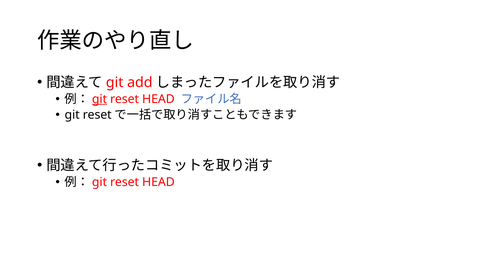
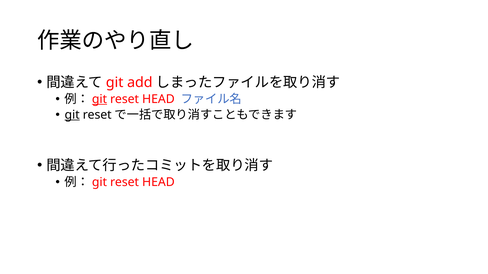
git underline: none -> present (72, 115)
